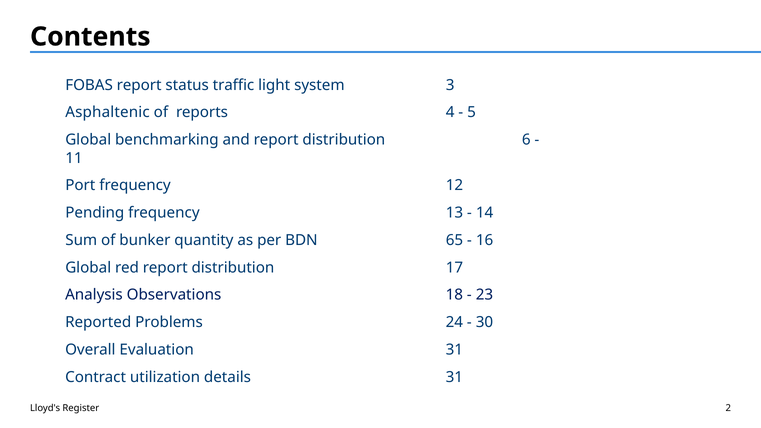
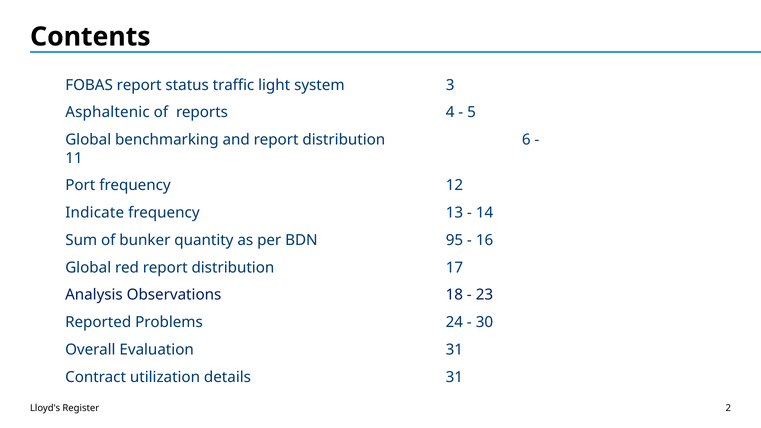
Pending: Pending -> Indicate (95, 213)
65: 65 -> 95 (454, 240)
